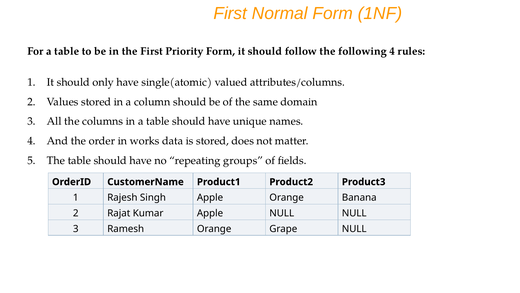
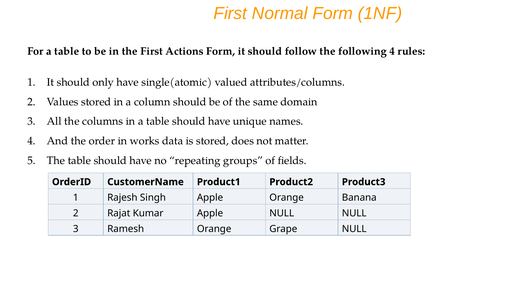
Priority: Priority -> Actions (185, 51)
